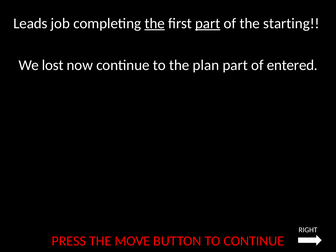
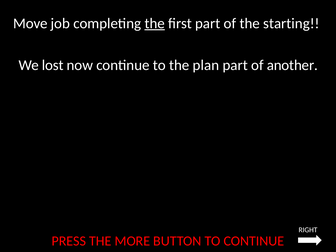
Leads: Leads -> Move (30, 23)
part underline: present -> none (208, 23)
entered: entered -> another (292, 65)
MOVE: MOVE -> MORE (132, 241)
